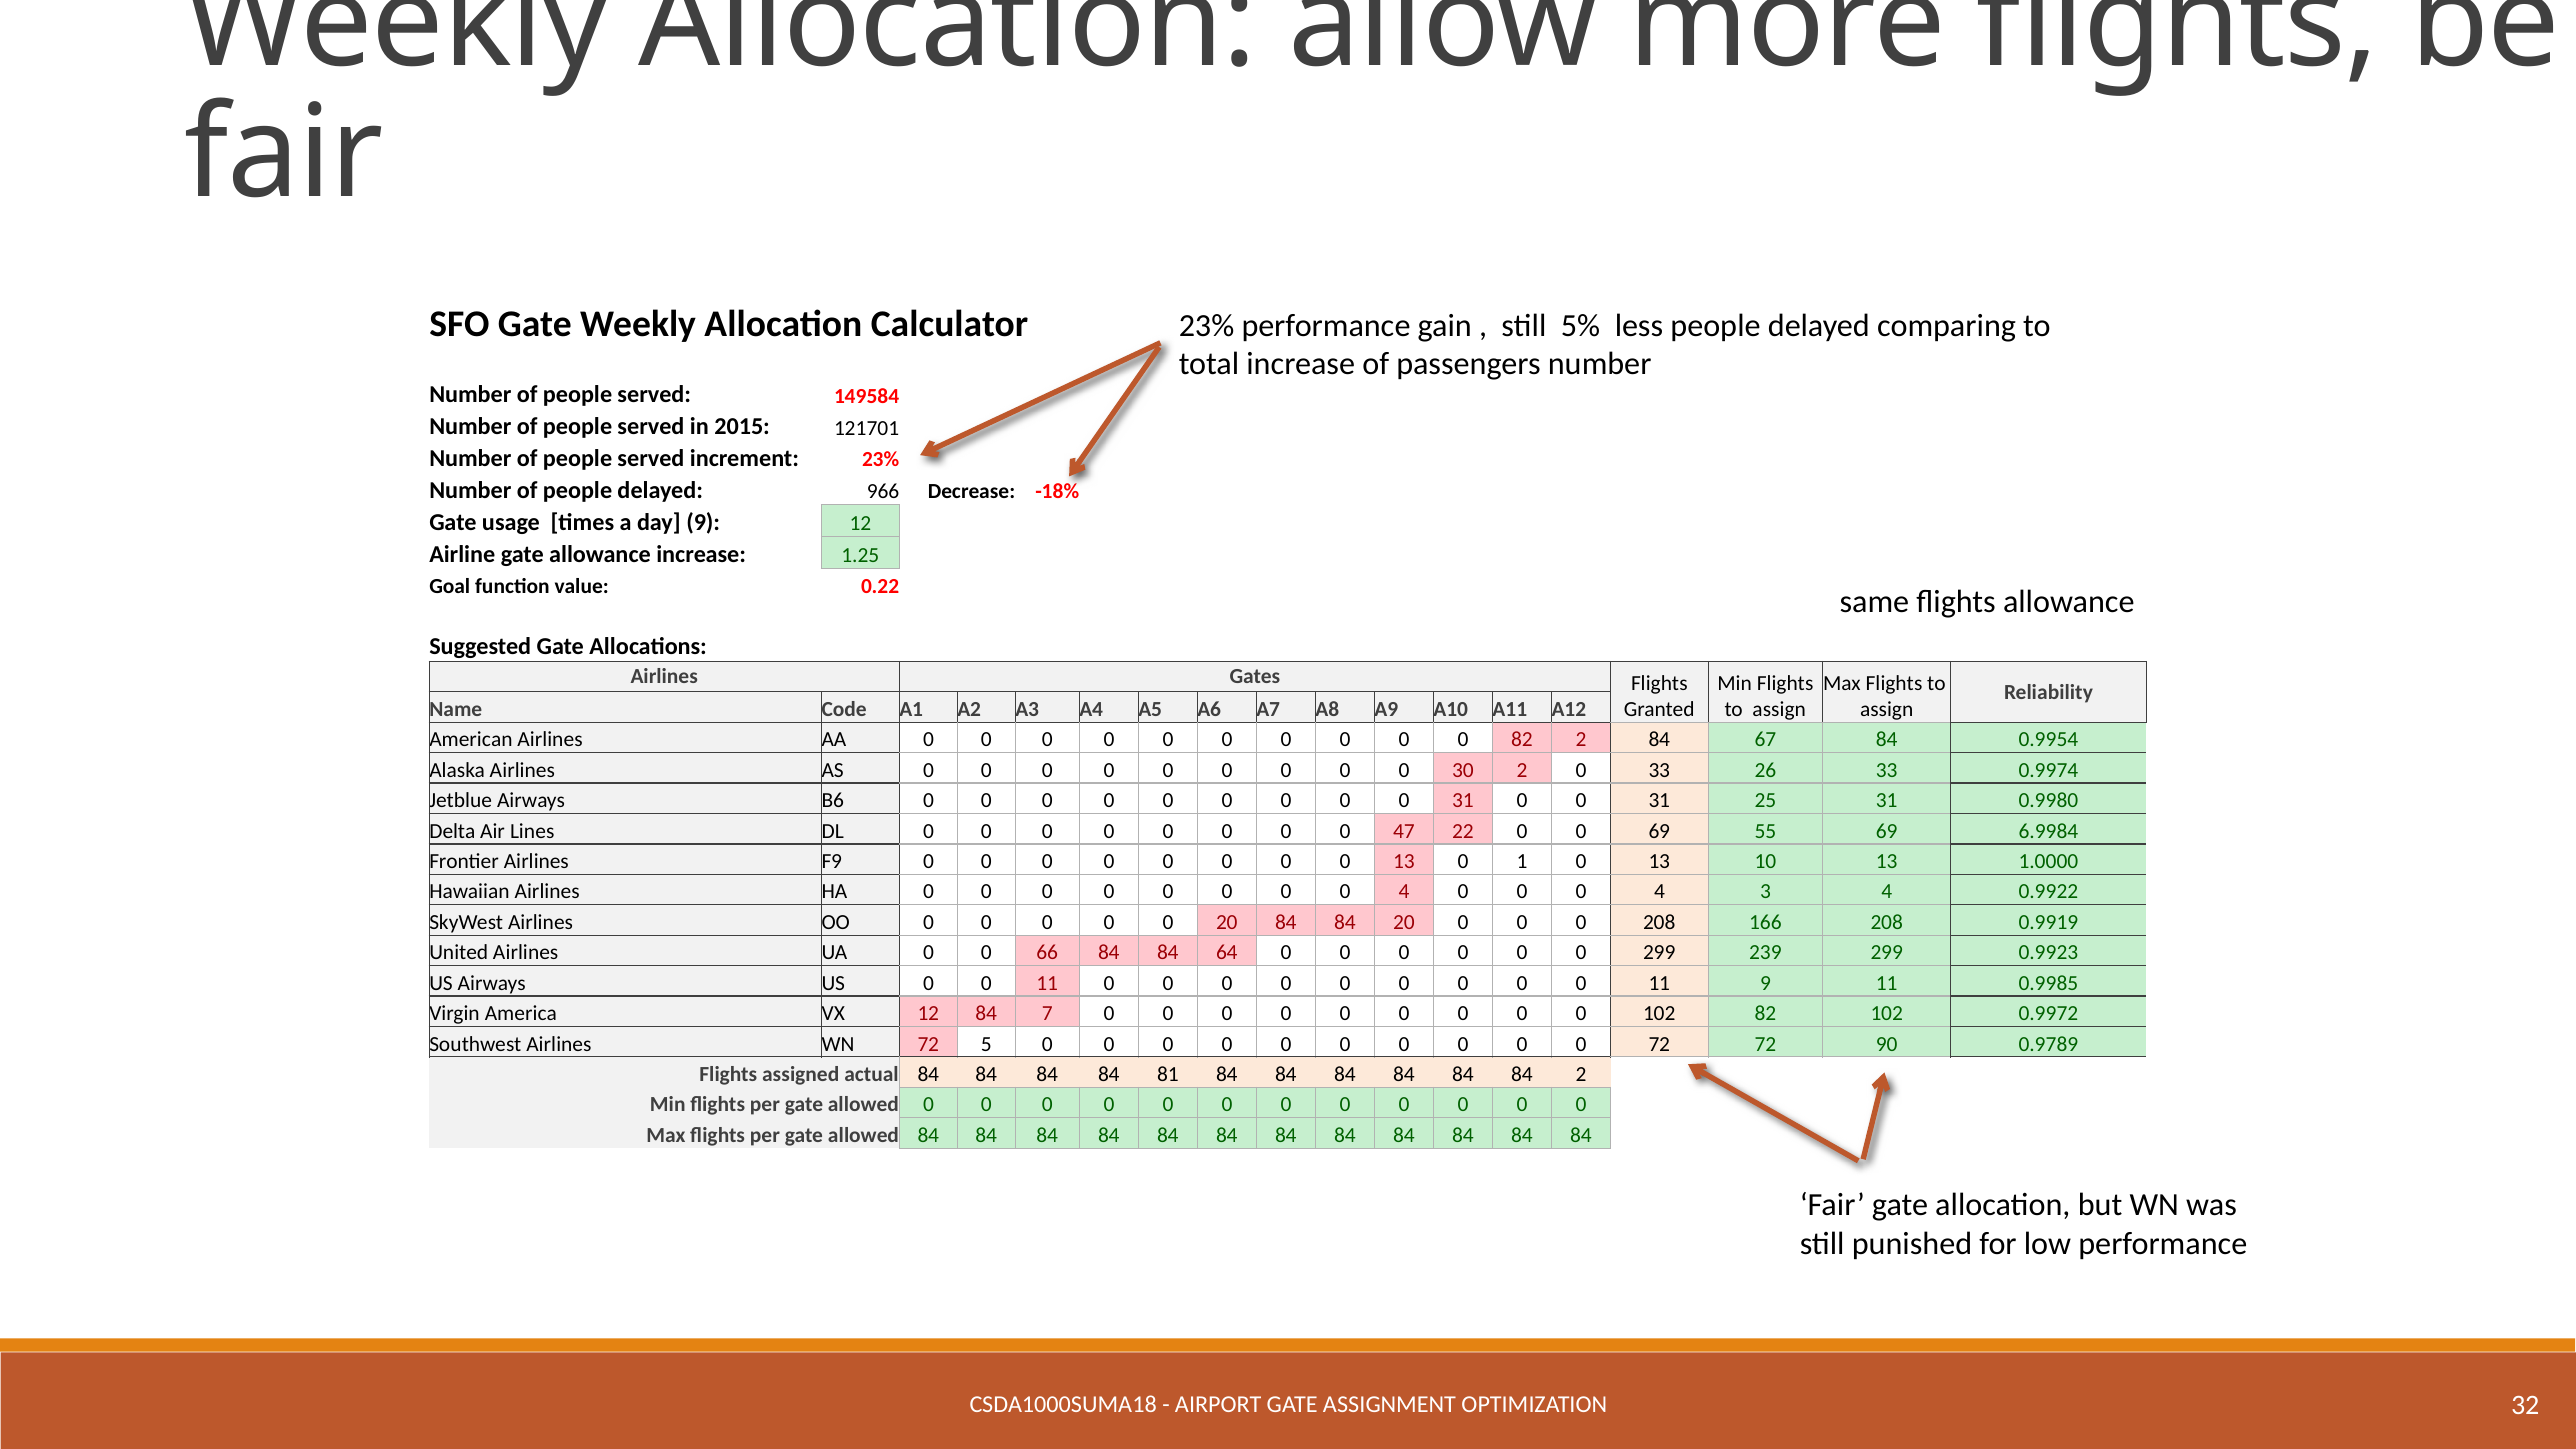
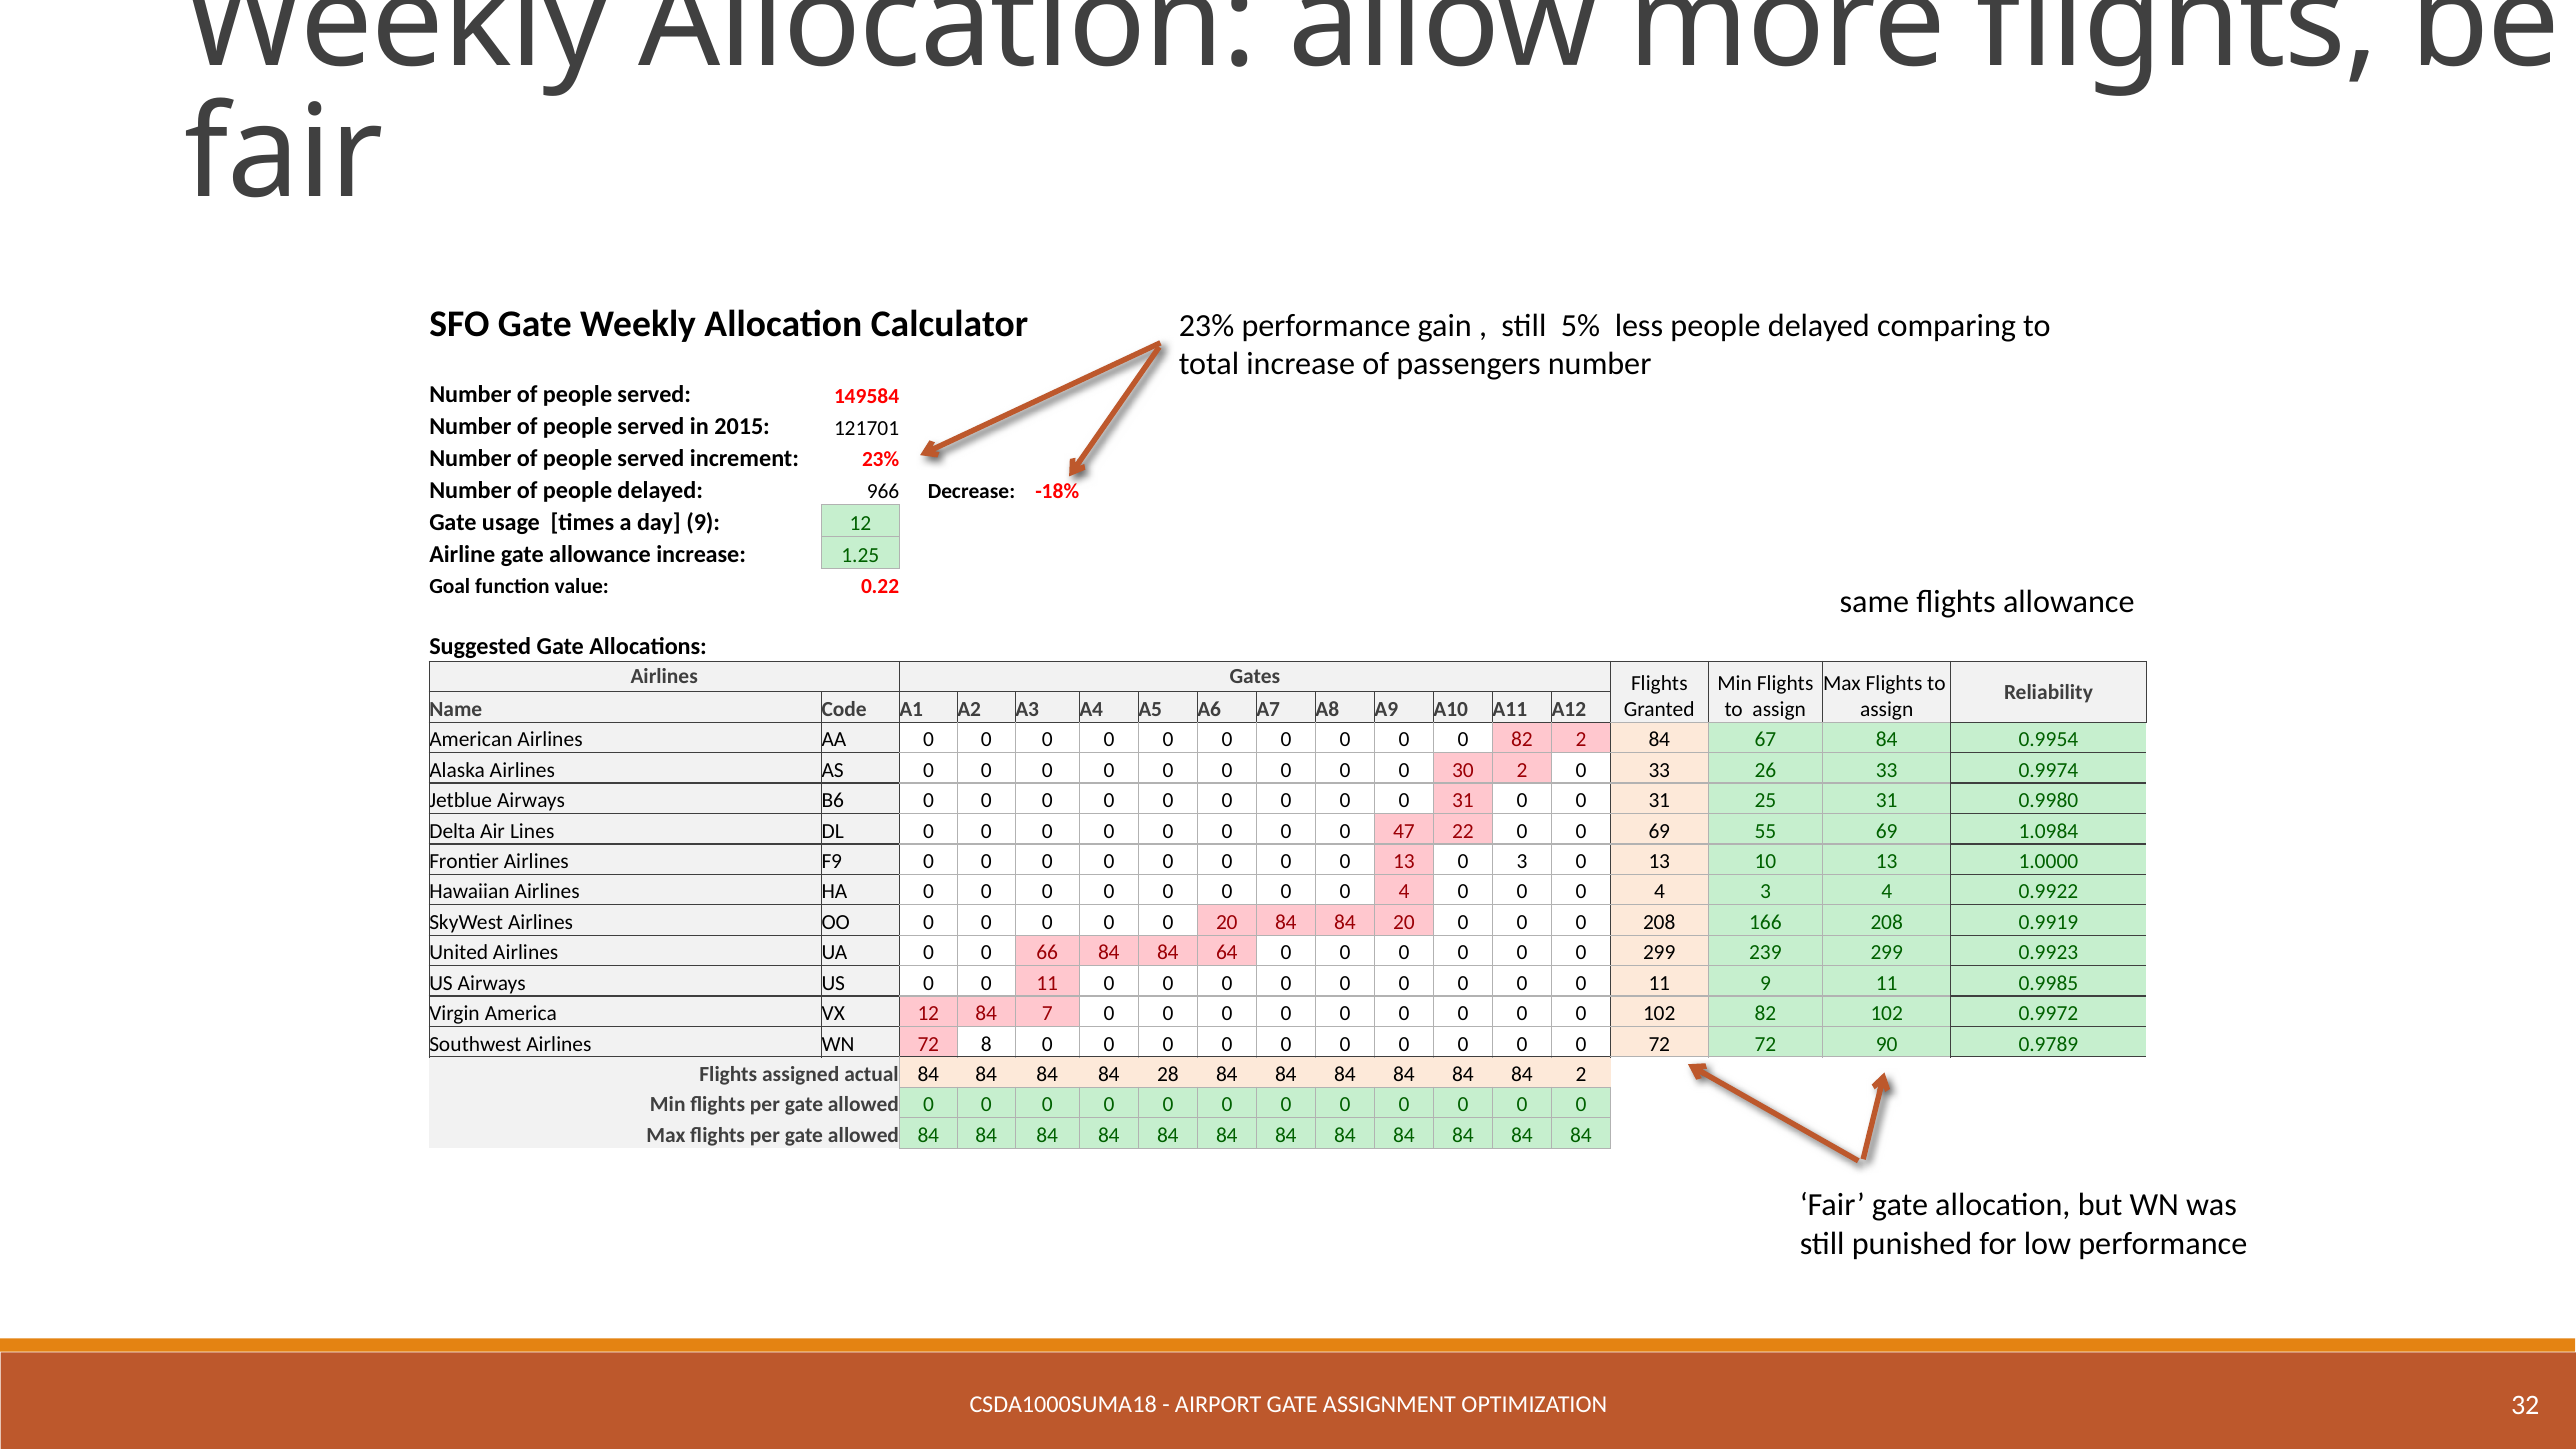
6.9984: 6.9984 -> 1.0984 (2048, 831)
0 1: 1 -> 3 (1522, 861)
5: 5 -> 8 (986, 1044)
81: 81 -> 28 (1168, 1074)
